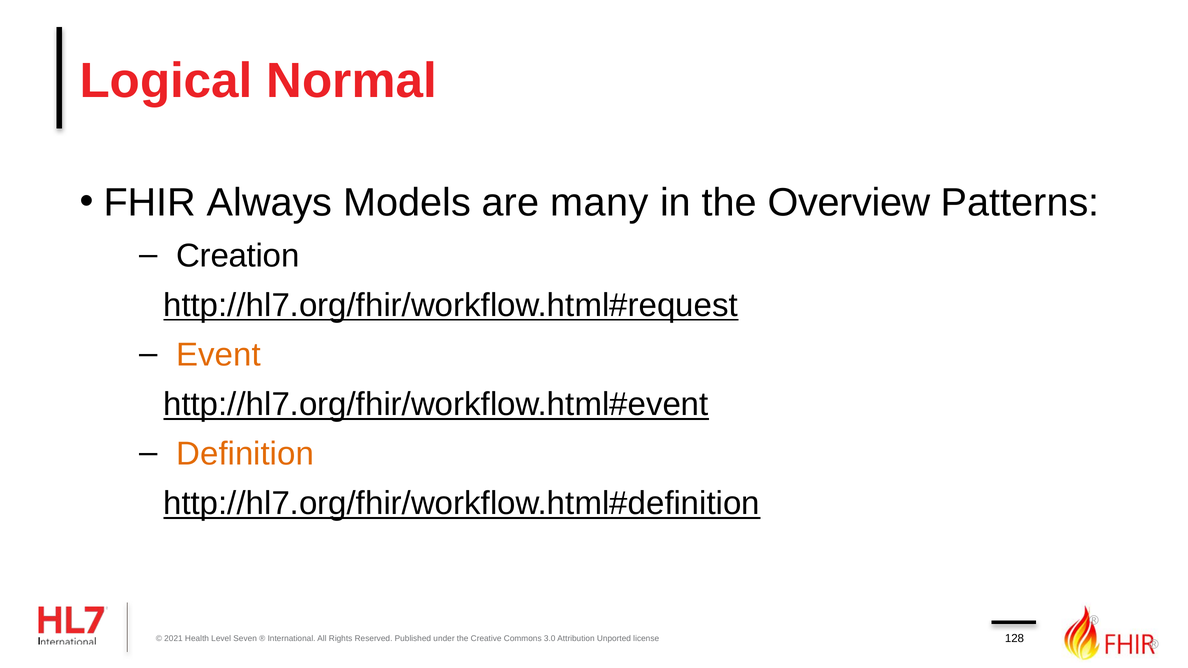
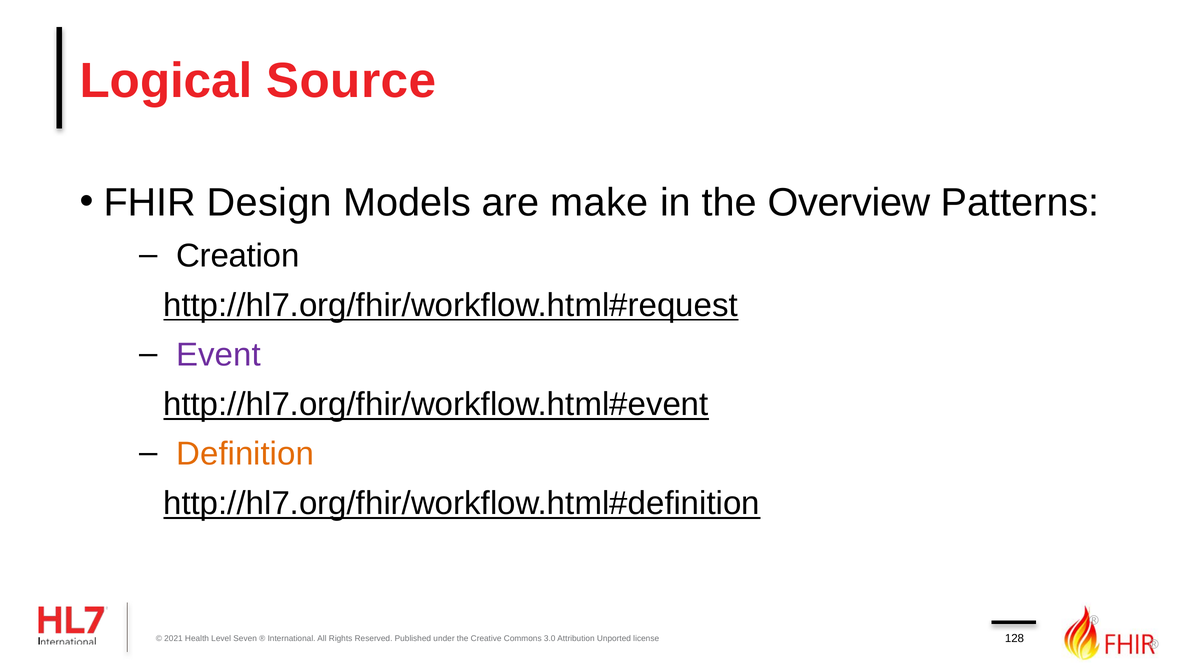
Normal: Normal -> Source (351, 81)
Always: Always -> Design (269, 203)
many: many -> make (599, 203)
Event colour: orange -> purple (219, 355)
